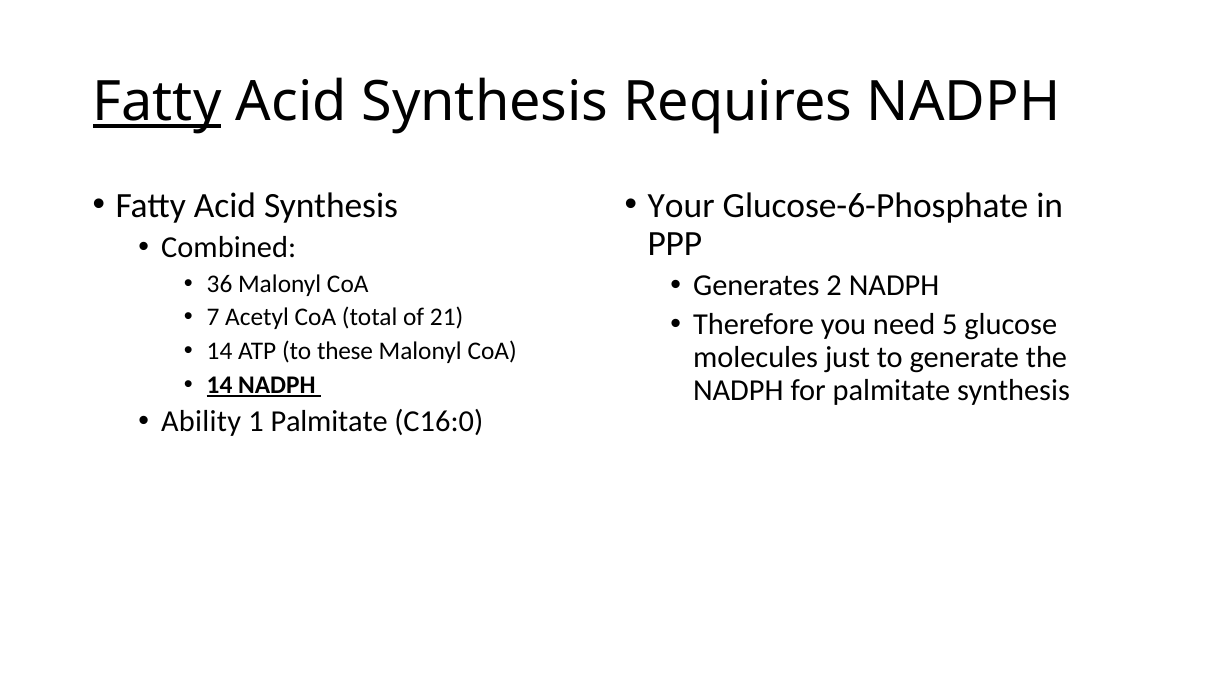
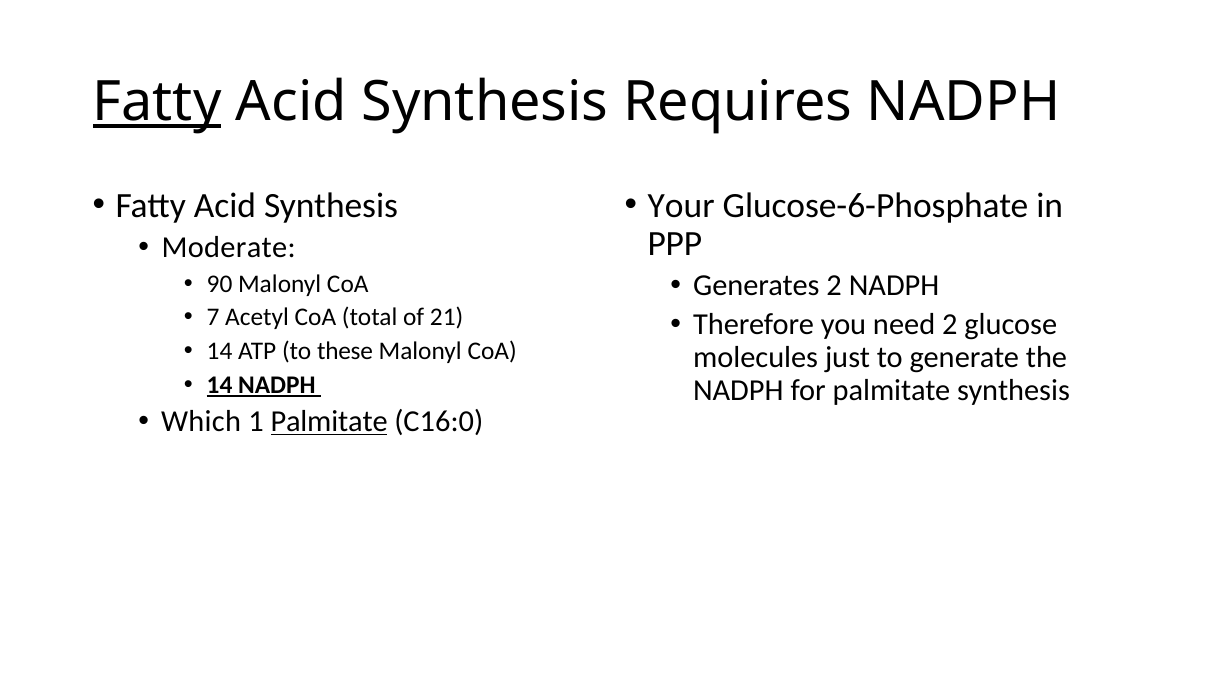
Combined: Combined -> Moderate (229, 247)
36: 36 -> 90 (220, 284)
need 5: 5 -> 2 (950, 325)
Ability: Ability -> Which (201, 421)
Palmitate underline: none -> present (329, 421)
